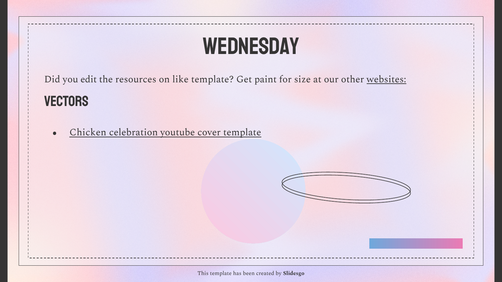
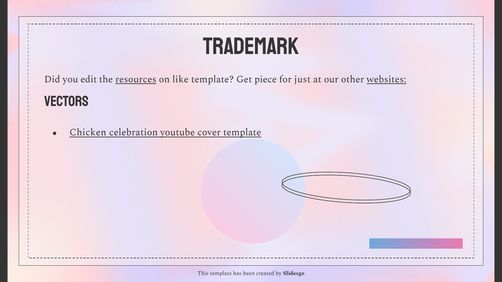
wednesday: wednesday -> trademark (251, 46)
resources underline: none -> present (136, 80)
paint: paint -> piece (266, 80)
size: size -> just (302, 80)
